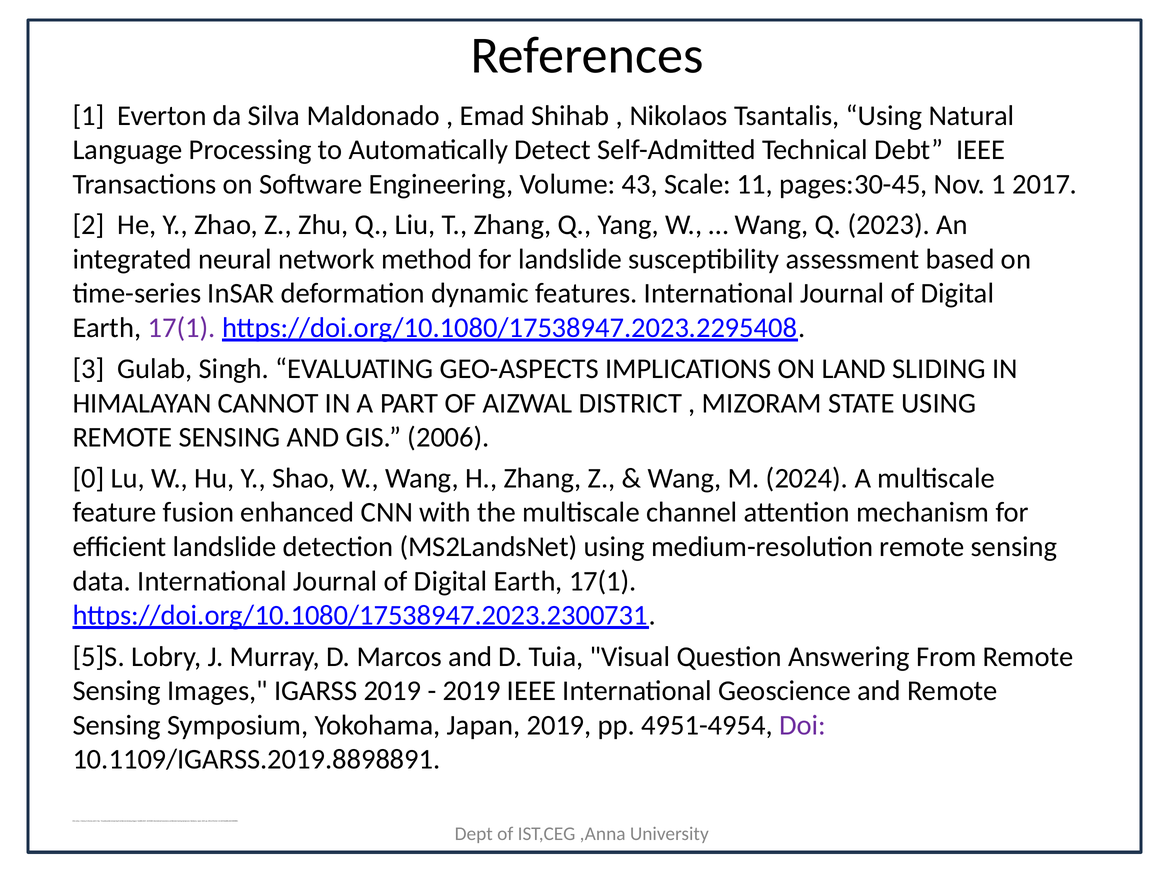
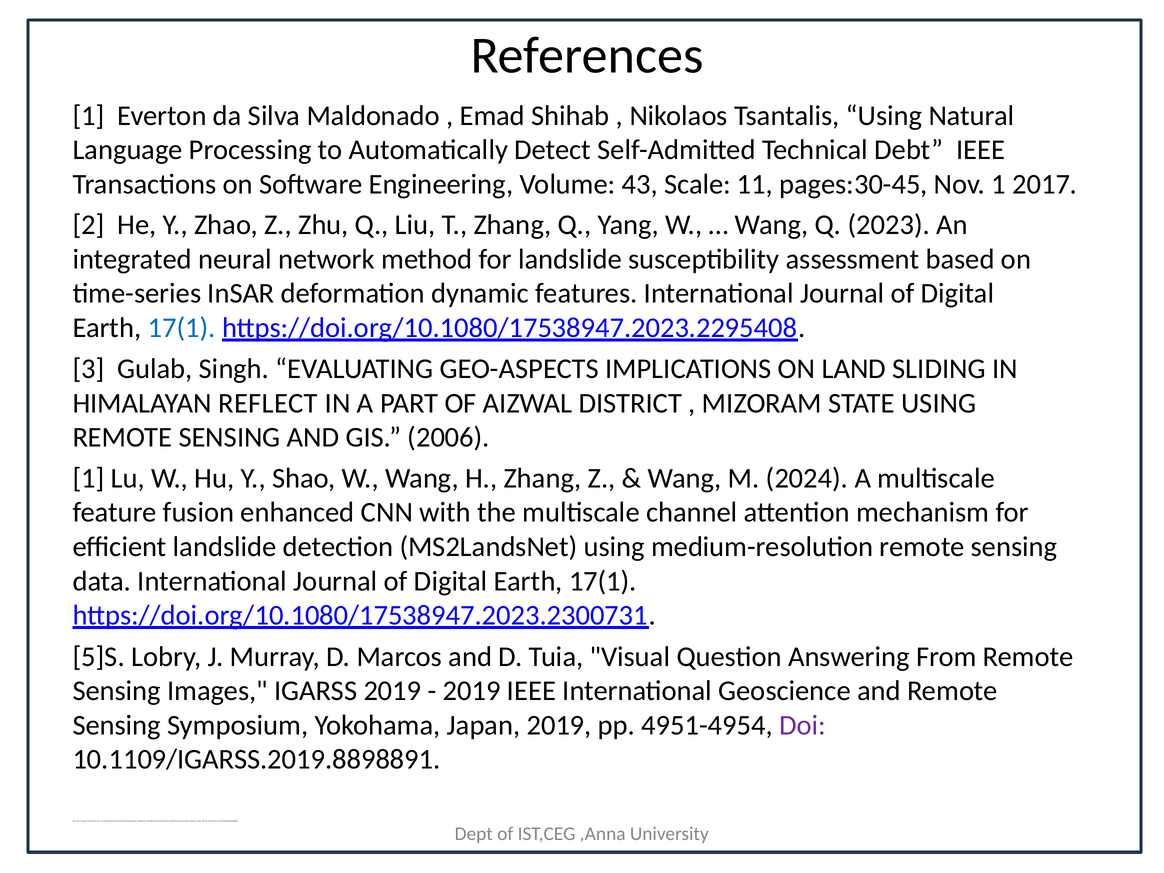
17(1 colour: purple -> blue (182, 328)
CANNOT: CANNOT -> REFLECT (268, 403)
0: 0 -> 1 (89, 478)
